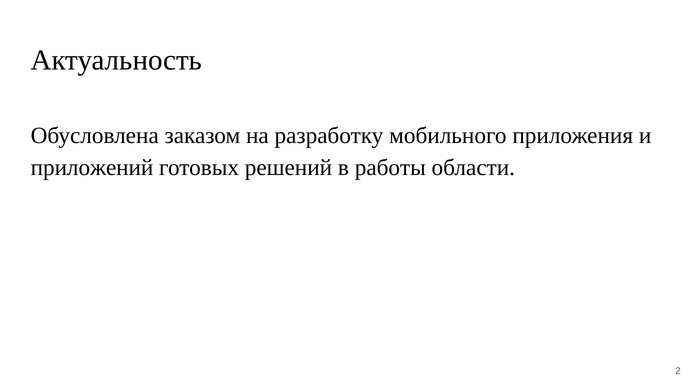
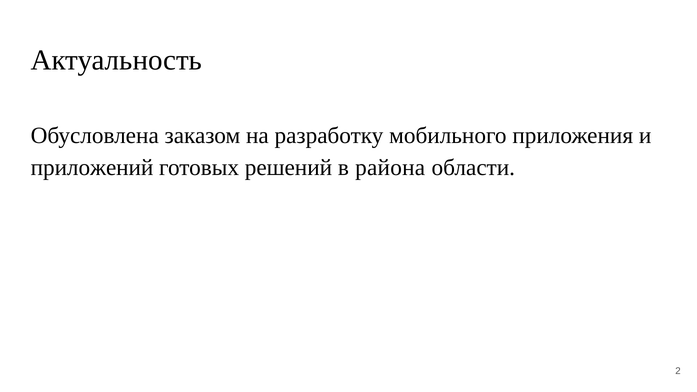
работы: работы -> района (390, 168)
